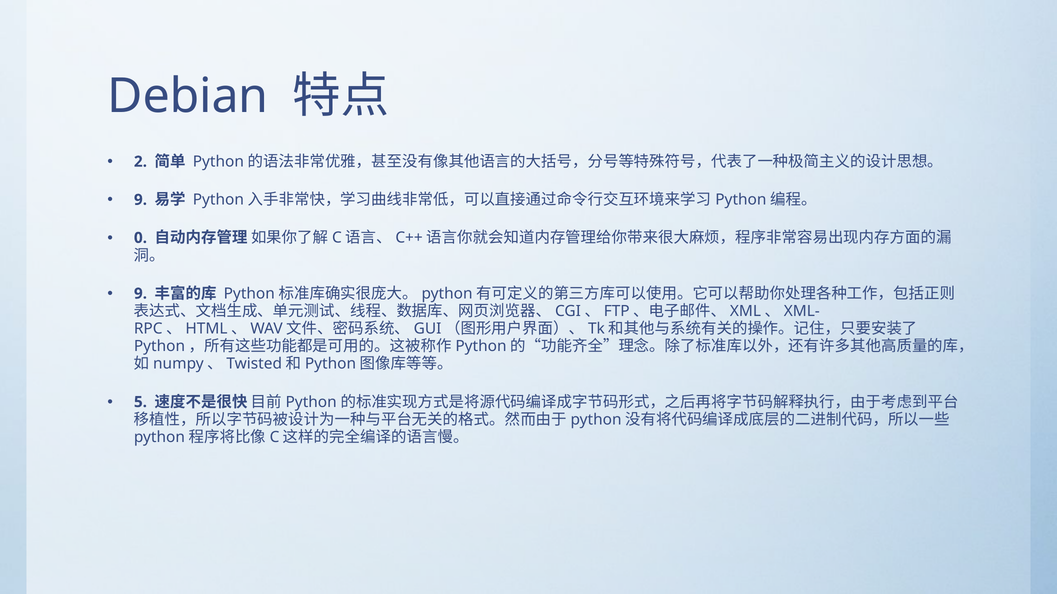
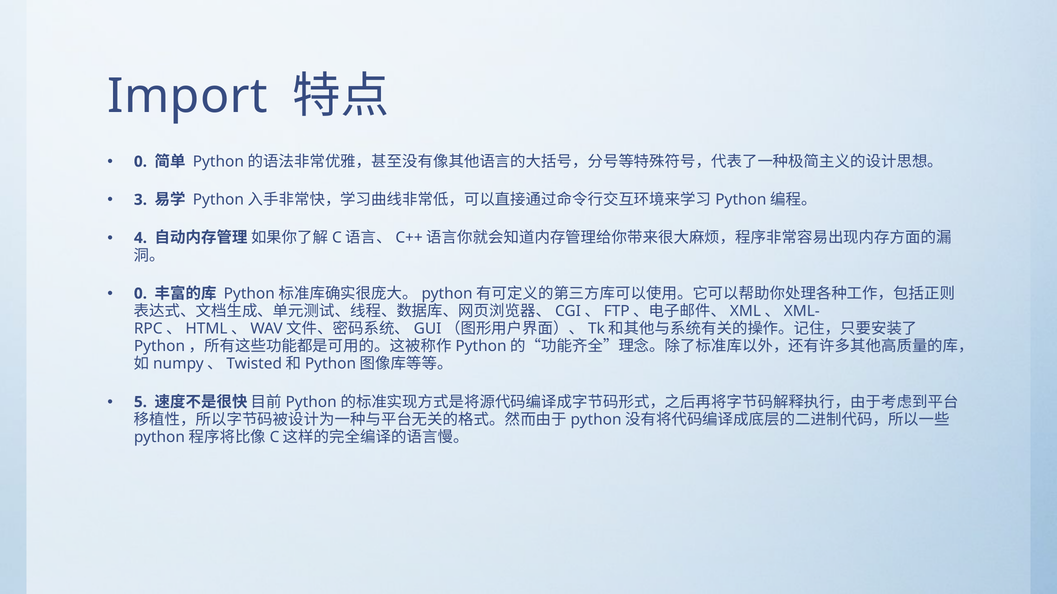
Debian: Debian -> Import (188, 97)
2: 2 -> 0 (140, 162)
9: 9 -> 3 (140, 200)
0: 0 -> 4 (140, 238)
9: 9 -> 0 (140, 294)
